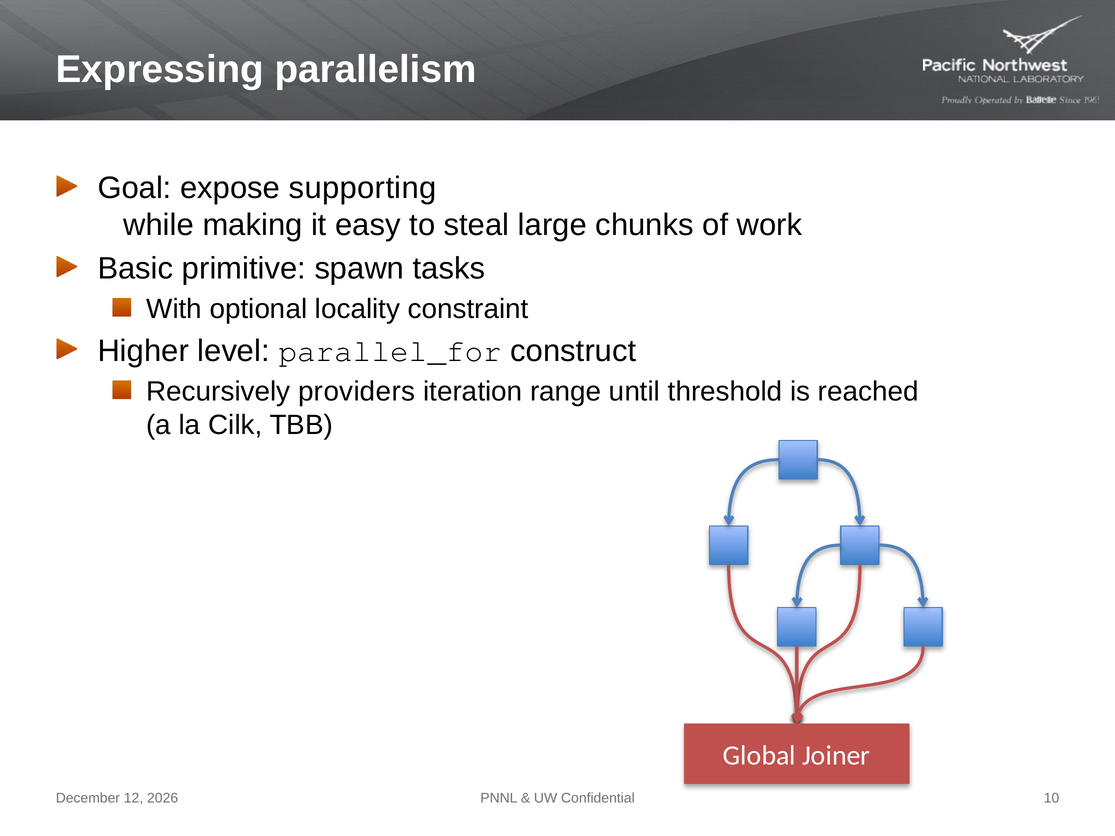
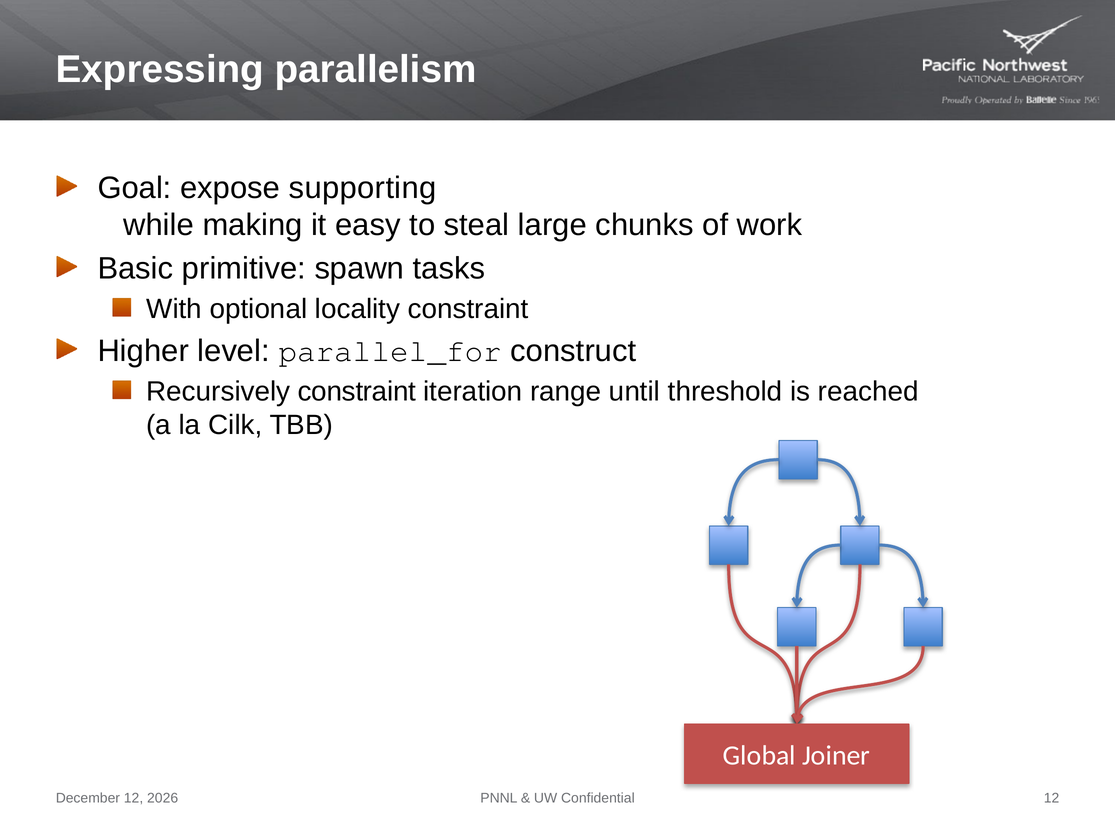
Recursively providers: providers -> constraint (357, 392)
10: 10 -> 12 (1052, 798)
